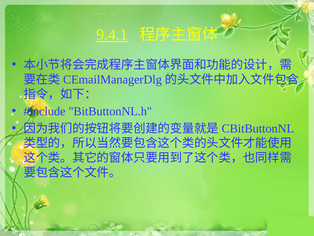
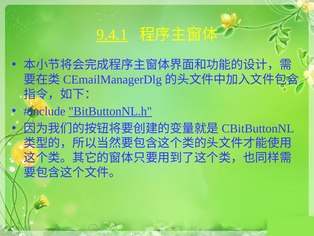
BitButtonNL.h underline: none -> present (110, 111)
